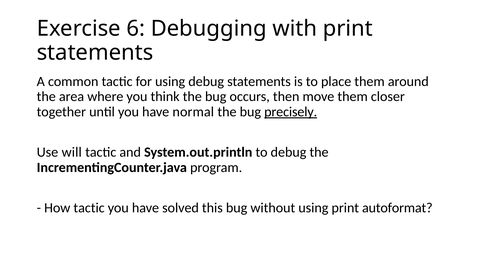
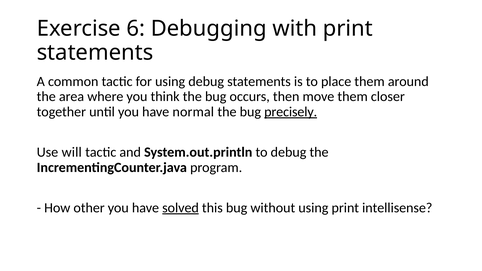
How tactic: tactic -> other (89, 208)
solved underline: none -> present (181, 208)
autoformat: autoformat -> intellisense (397, 208)
